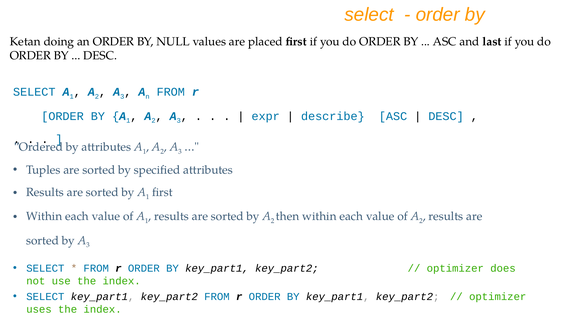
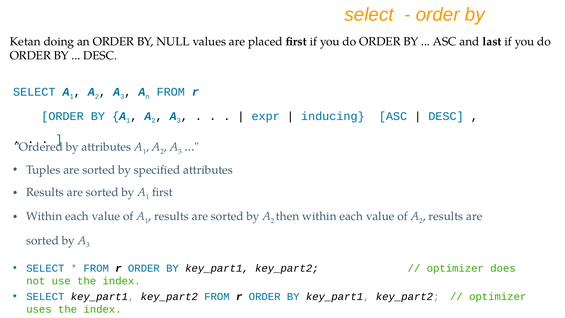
describe: describe -> inducing (333, 116)
